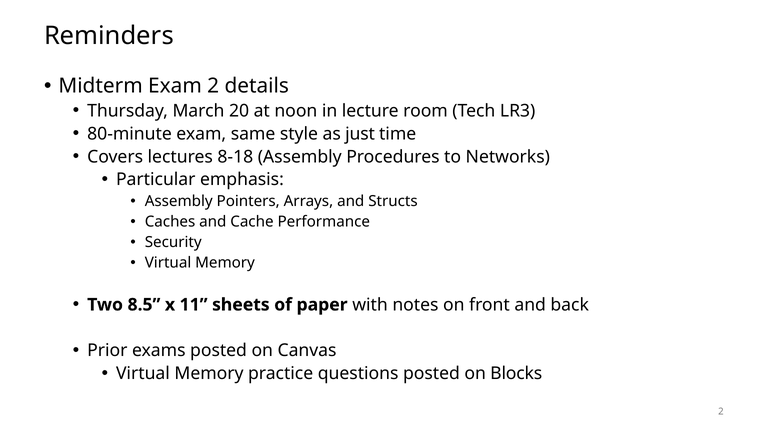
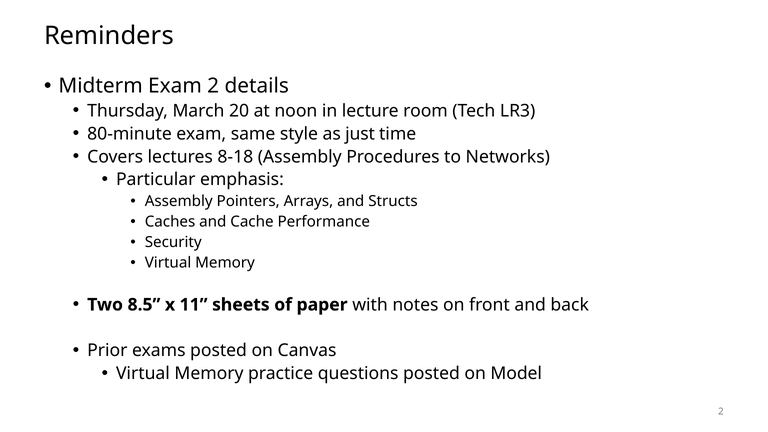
Blocks: Blocks -> Model (516, 374)
